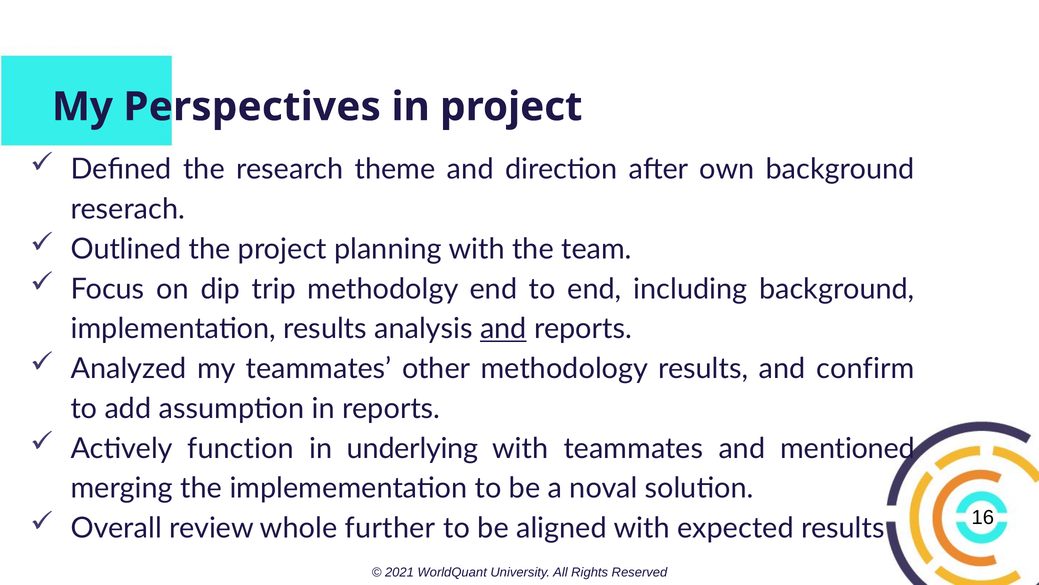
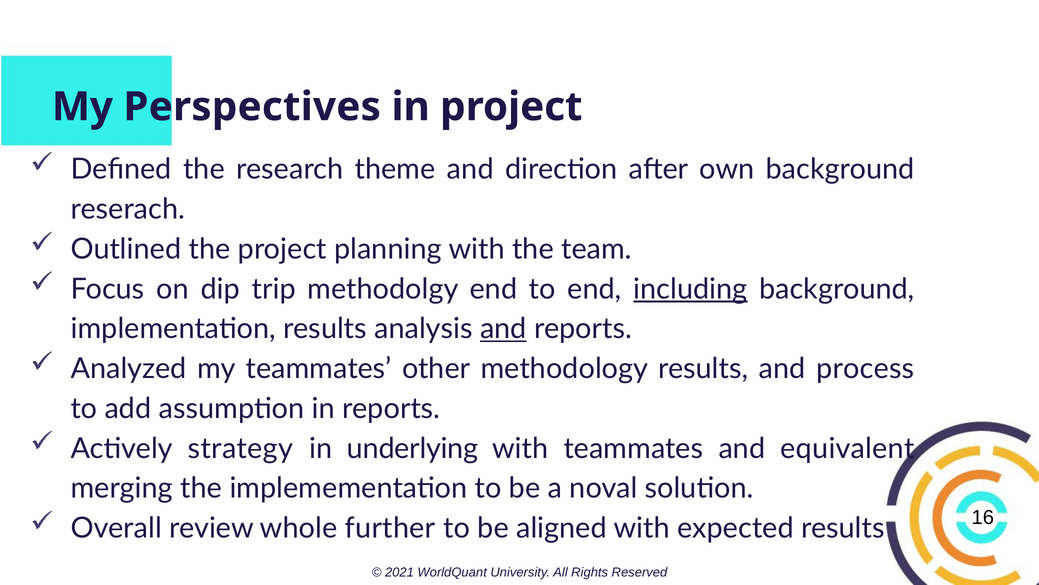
including underline: none -> present (690, 289)
confirm: confirm -> process (865, 368)
function: function -> strategy (241, 448)
mentioned: mentioned -> equivalent (848, 448)
